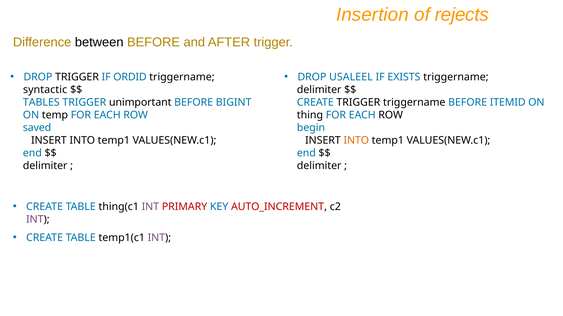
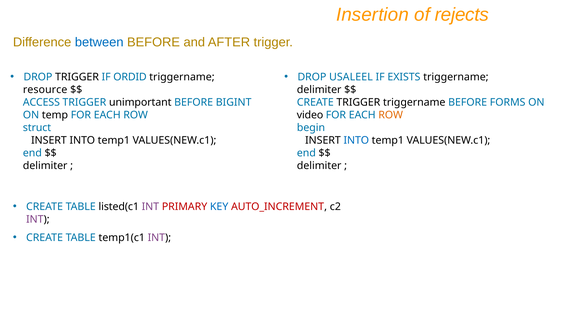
between colour: black -> blue (99, 42)
syntactic: syntactic -> resource (45, 90)
TABLES: TABLES -> ACCESS (41, 103)
ITEMID: ITEMID -> FORMS (508, 103)
thing: thing -> video (310, 115)
ROW colour: black -> orange (391, 115)
saved: saved -> struct (37, 128)
INTO colour: orange -> blue (356, 141)
thing(c1: thing(c1 -> listed(c1 (119, 207)
